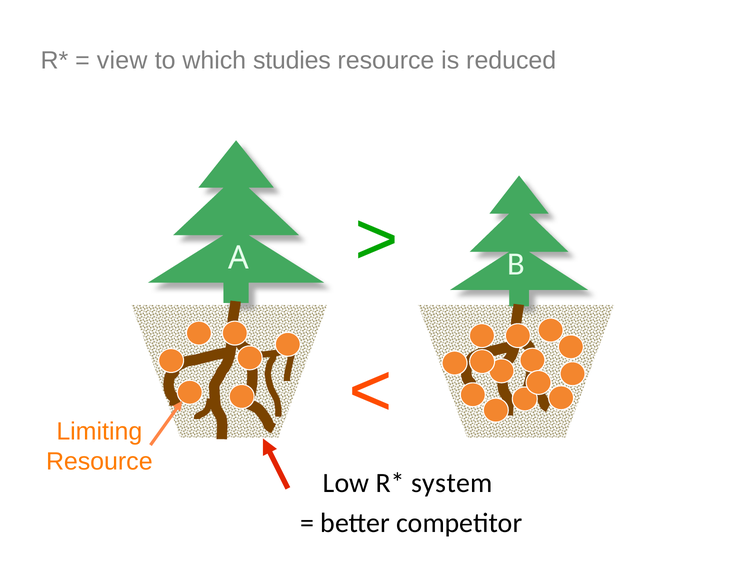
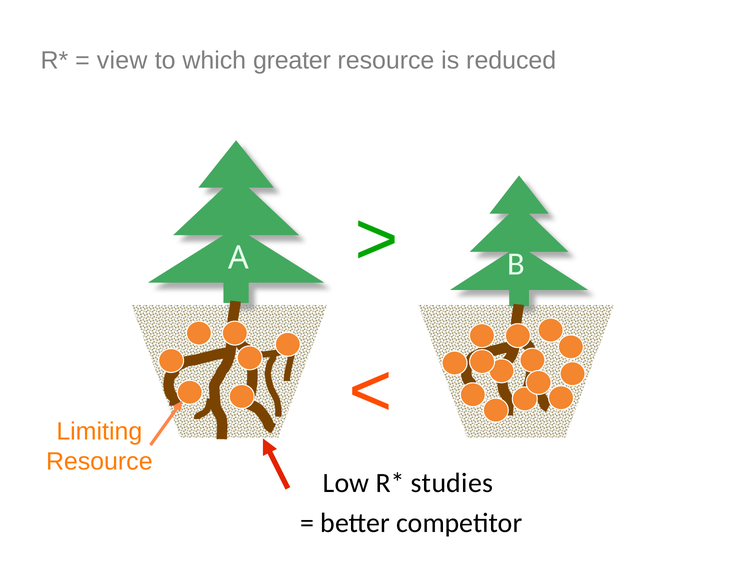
studies: studies -> greater (292, 60)
system: system -> studies (452, 483)
